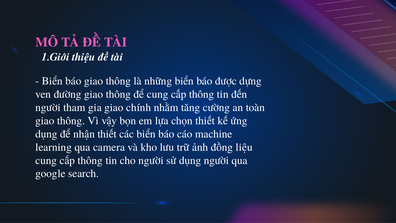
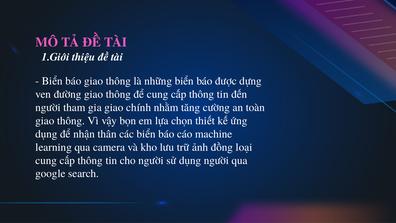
nhận thiết: thiết -> thân (107, 134)
liệu: liệu -> loại (244, 147)
